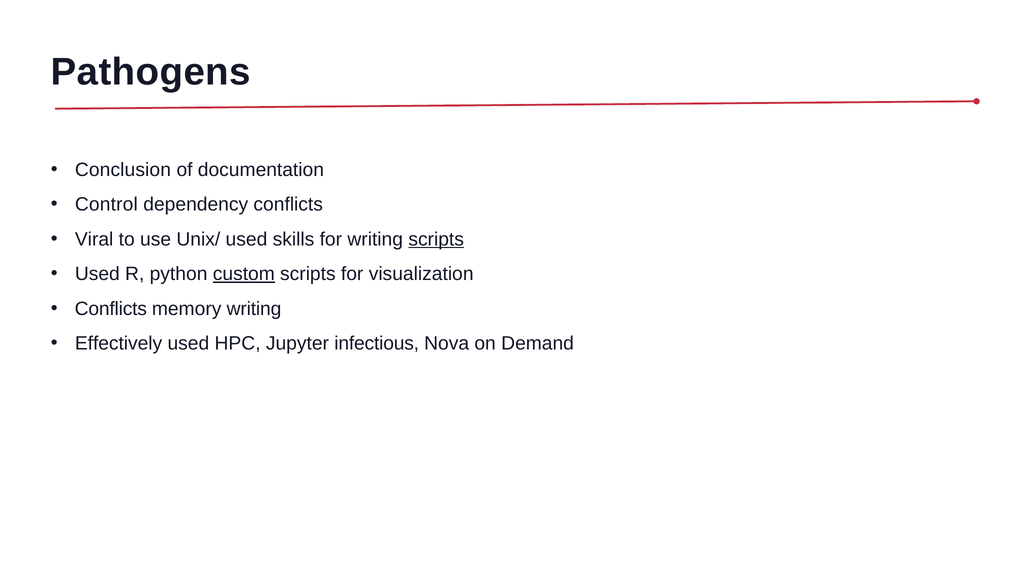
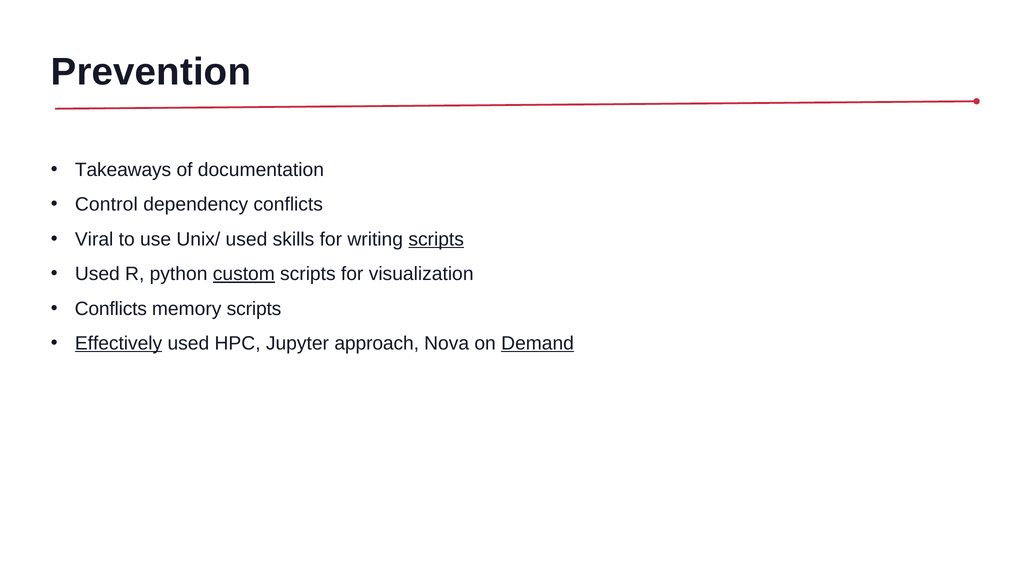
Pathogens: Pathogens -> Prevention (151, 72)
Conclusion: Conclusion -> Takeaways (123, 170)
memory writing: writing -> scripts (254, 309)
Effectively underline: none -> present (119, 343)
infectious: infectious -> approach (377, 343)
Demand underline: none -> present (538, 343)
